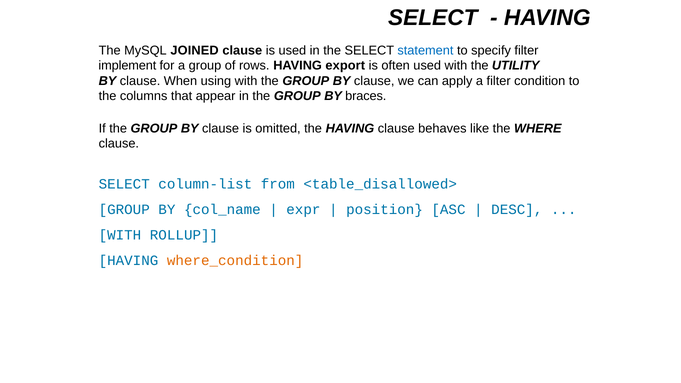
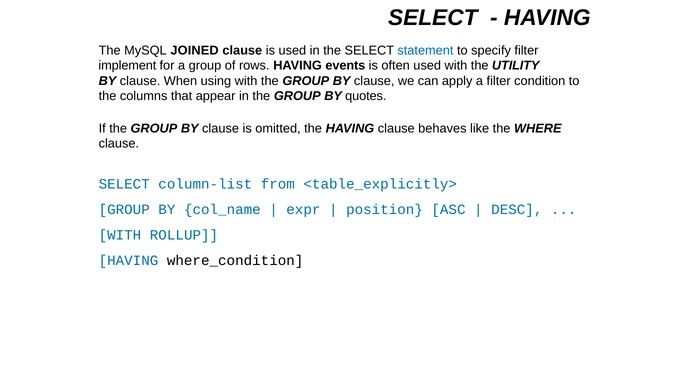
export: export -> events (345, 66)
braces: braces -> quotes (366, 96)
<table_disallowed>: <table_disallowed> -> <table_explicitly> (380, 184)
where_condition colour: orange -> black (235, 261)
